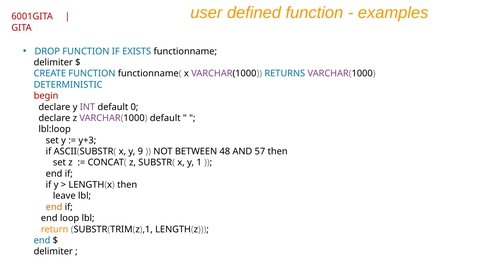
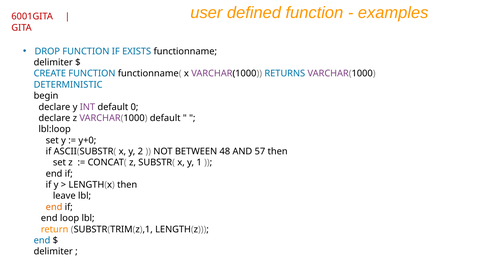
begin colour: red -> black (46, 96)
y+3: y+3 -> y+0 (87, 140)
9: 9 -> 2 (140, 151)
